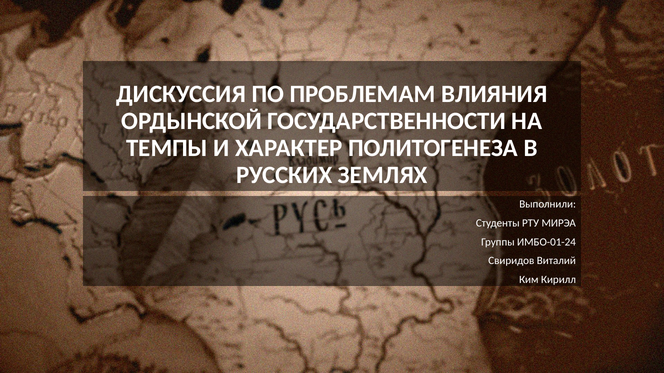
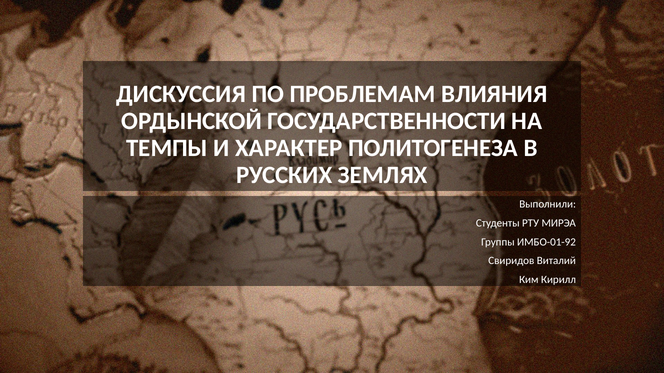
ИМБО-01-24: ИМБО-01-24 -> ИМБО-01-92 (547, 242)
